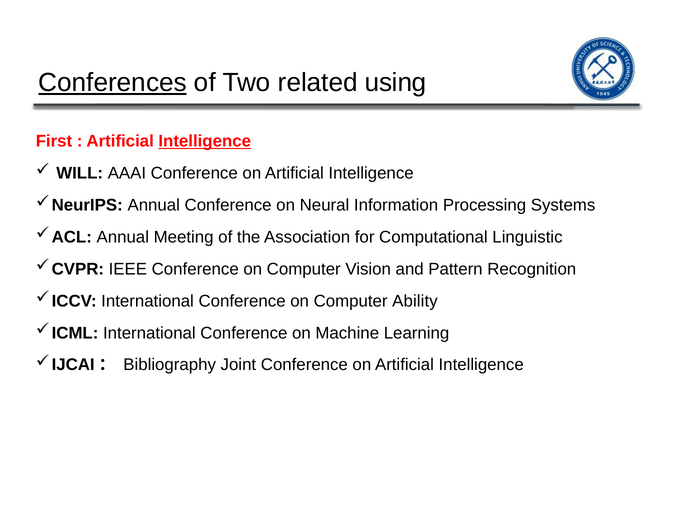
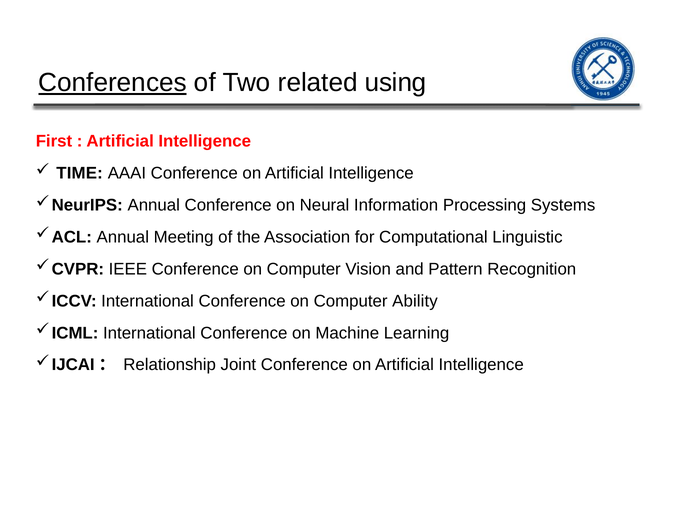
Intelligence underline: present -> none (205, 141)
WILL: WILL -> TIME (80, 173)
Bibliography: Bibliography -> Relationship (170, 365)
